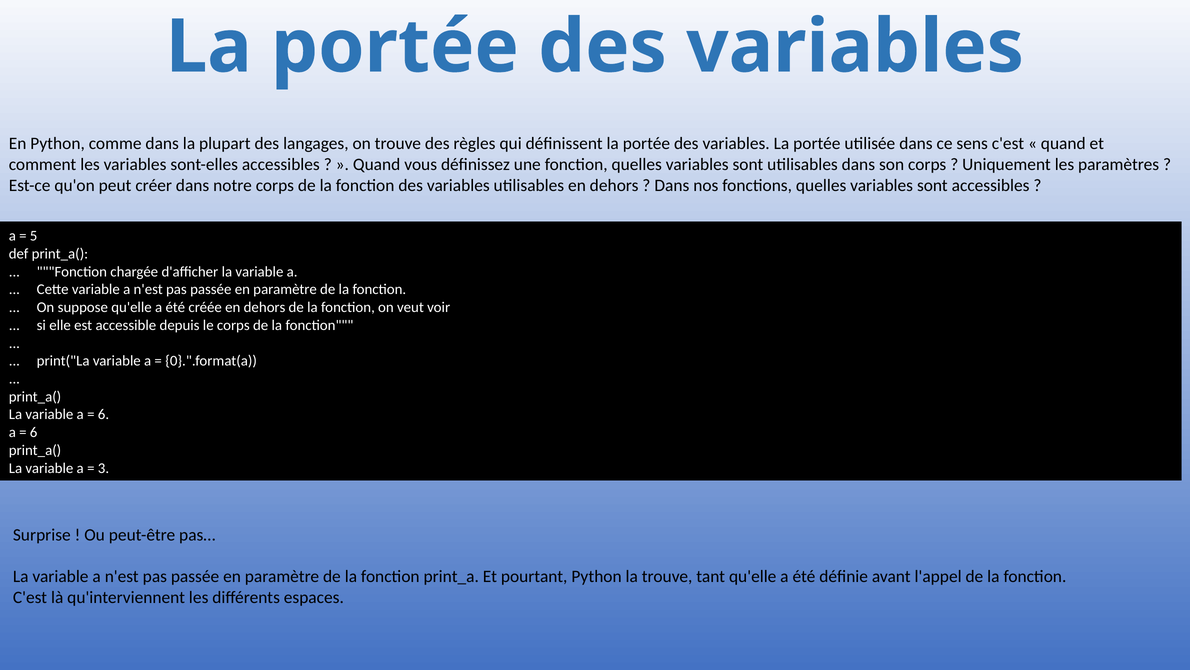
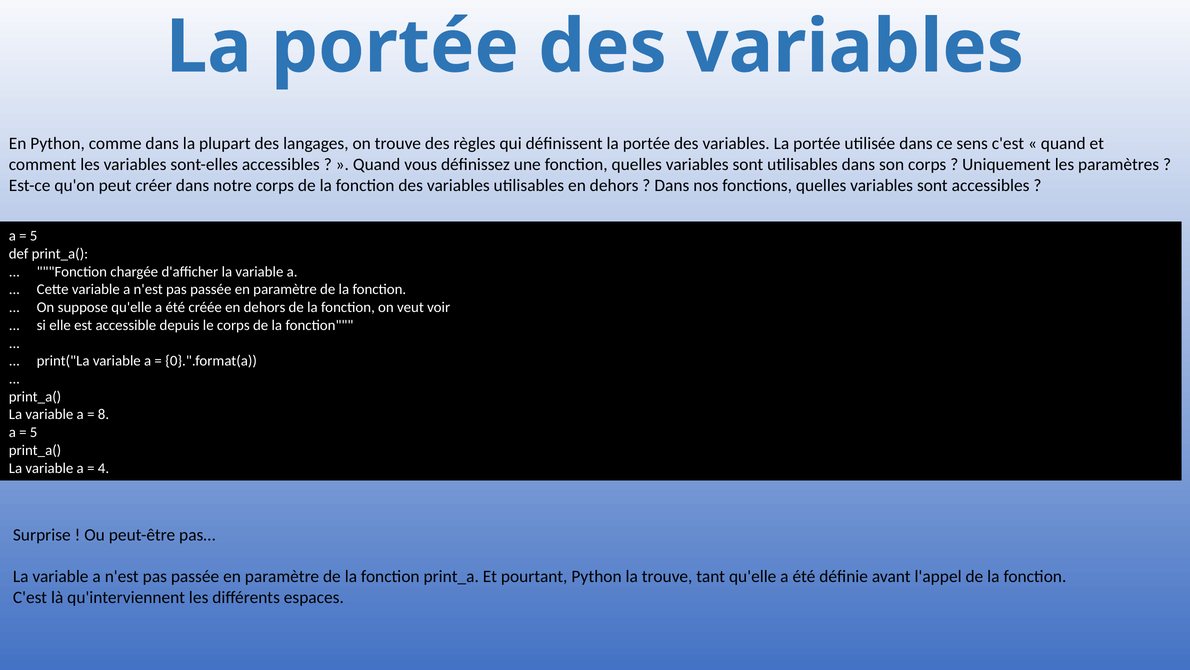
6: 6 -> 8 (103, 414)
6: 6 -> 5 (34, 432)
3: 3 -> 4 (103, 468)
